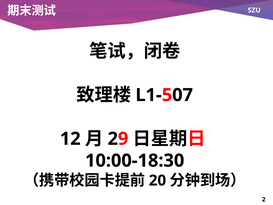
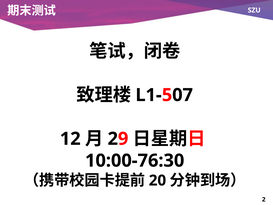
10:00-18:30: 10:00-18:30 -> 10:00-76:30 (135, 160)
